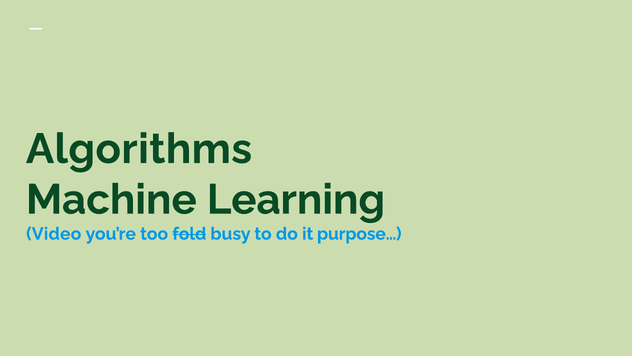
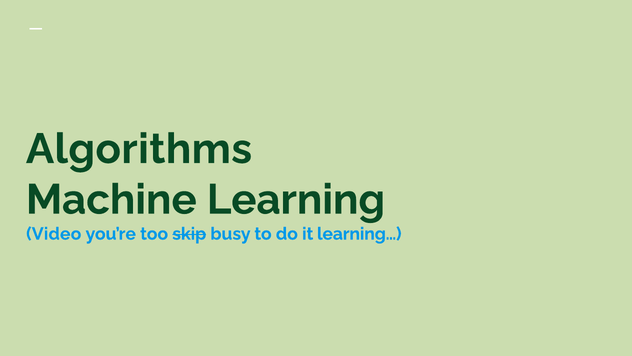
fold: fold -> skip (189, 234)
purpose…: purpose… -> learning… (359, 234)
